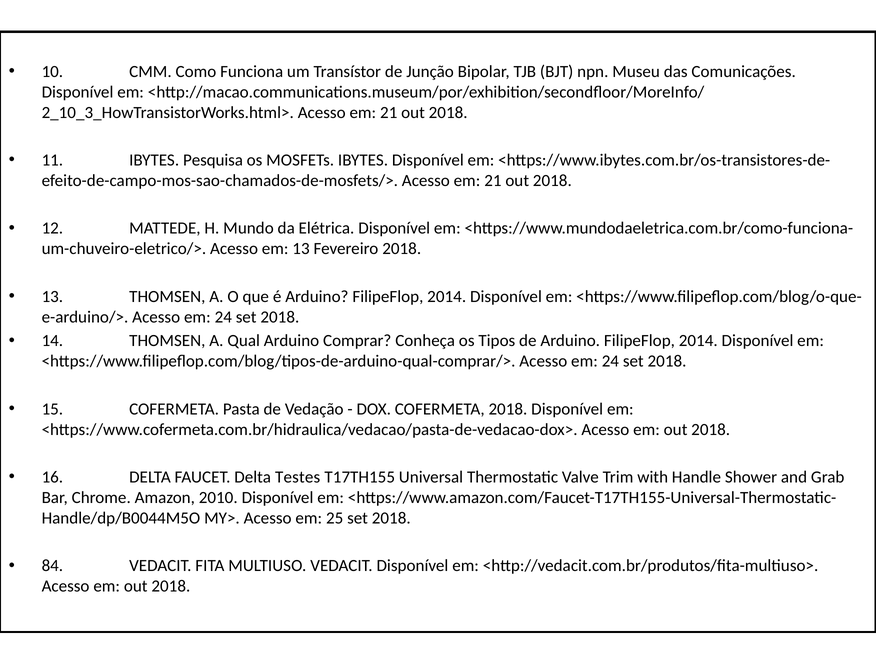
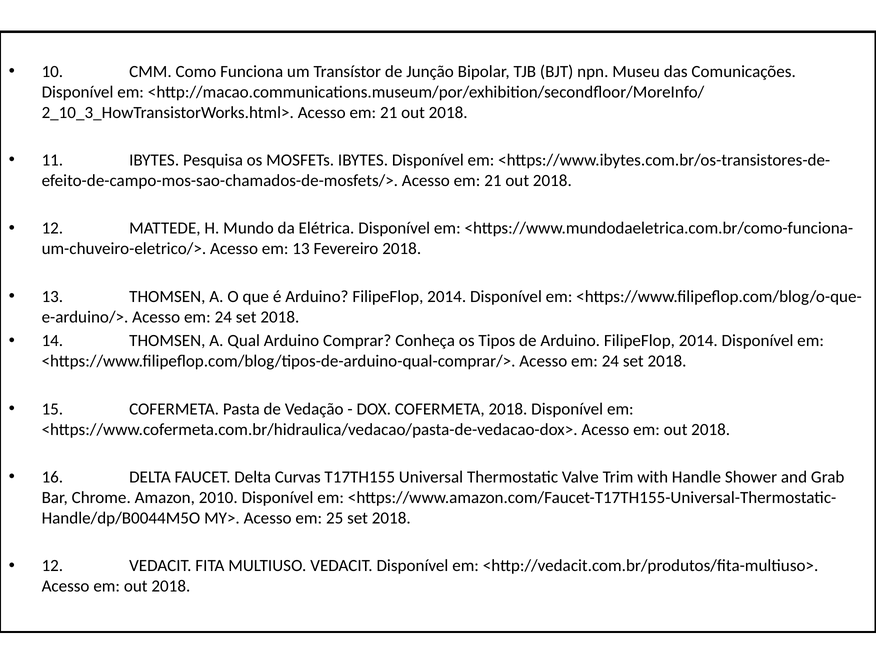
Testes: Testes -> Curvas (298, 477)
84: 84 -> 12 (52, 566)
